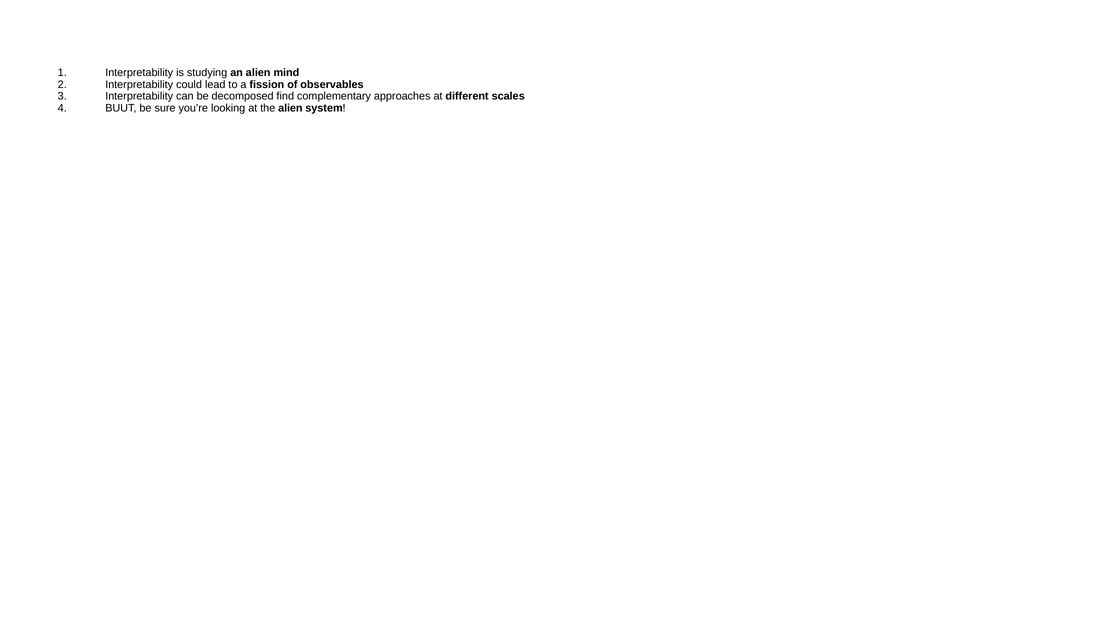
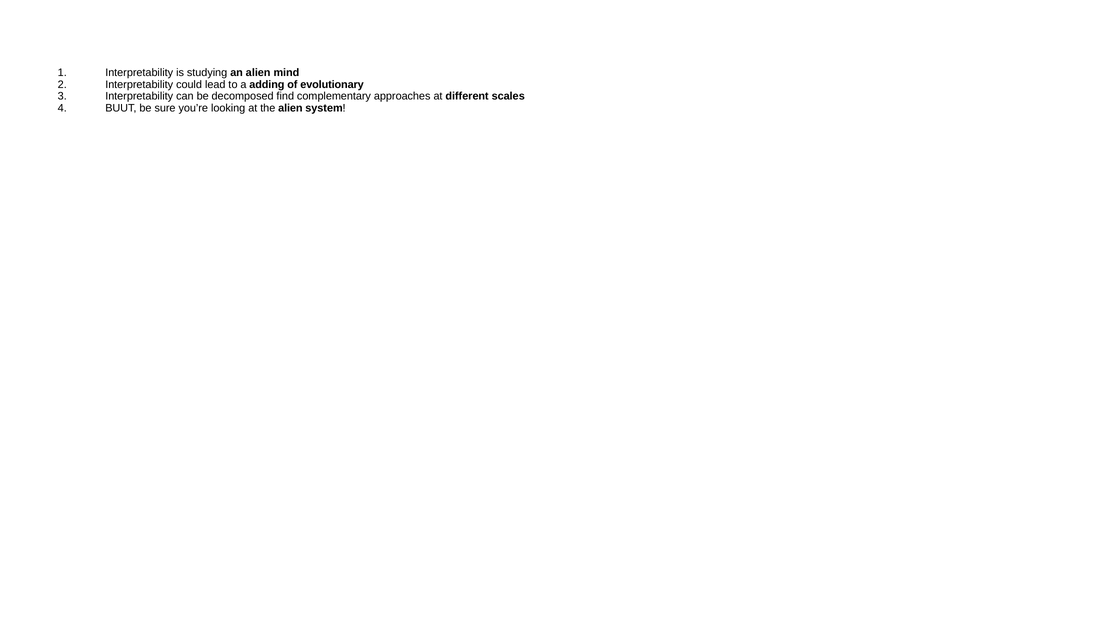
fission: fission -> adding (267, 85)
observables: observables -> evolutionary (332, 85)
